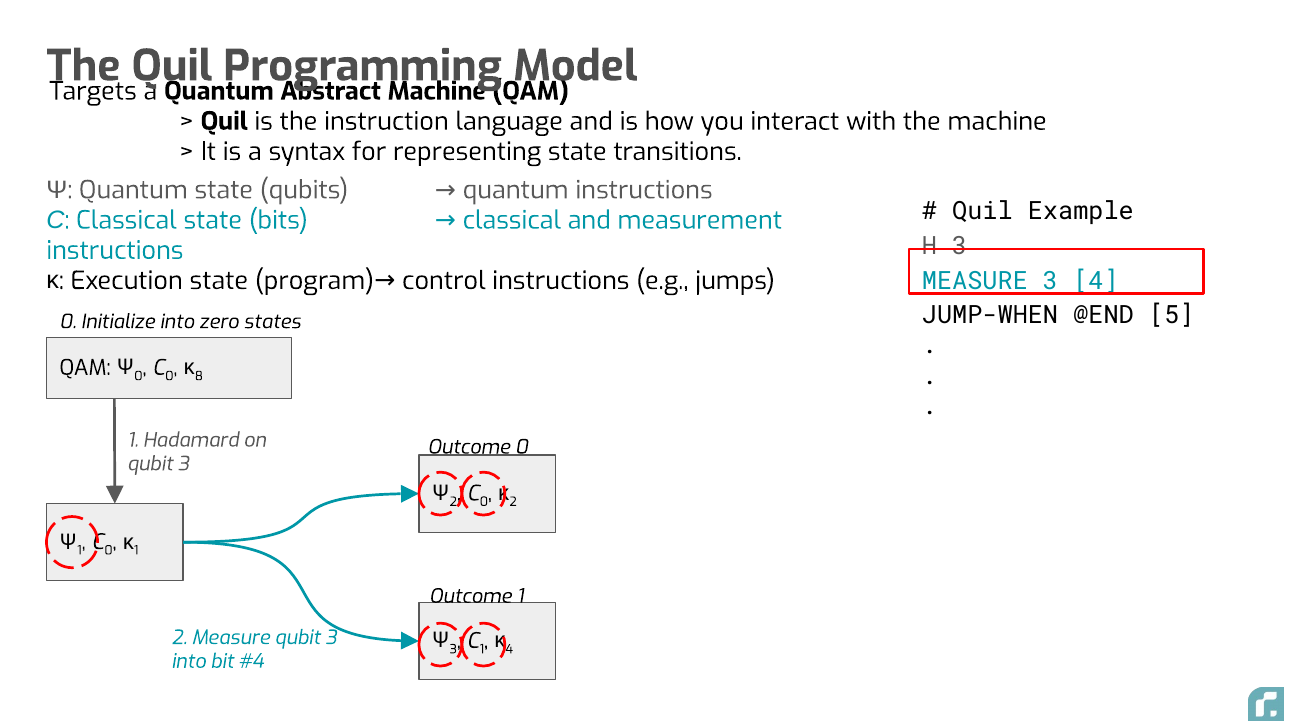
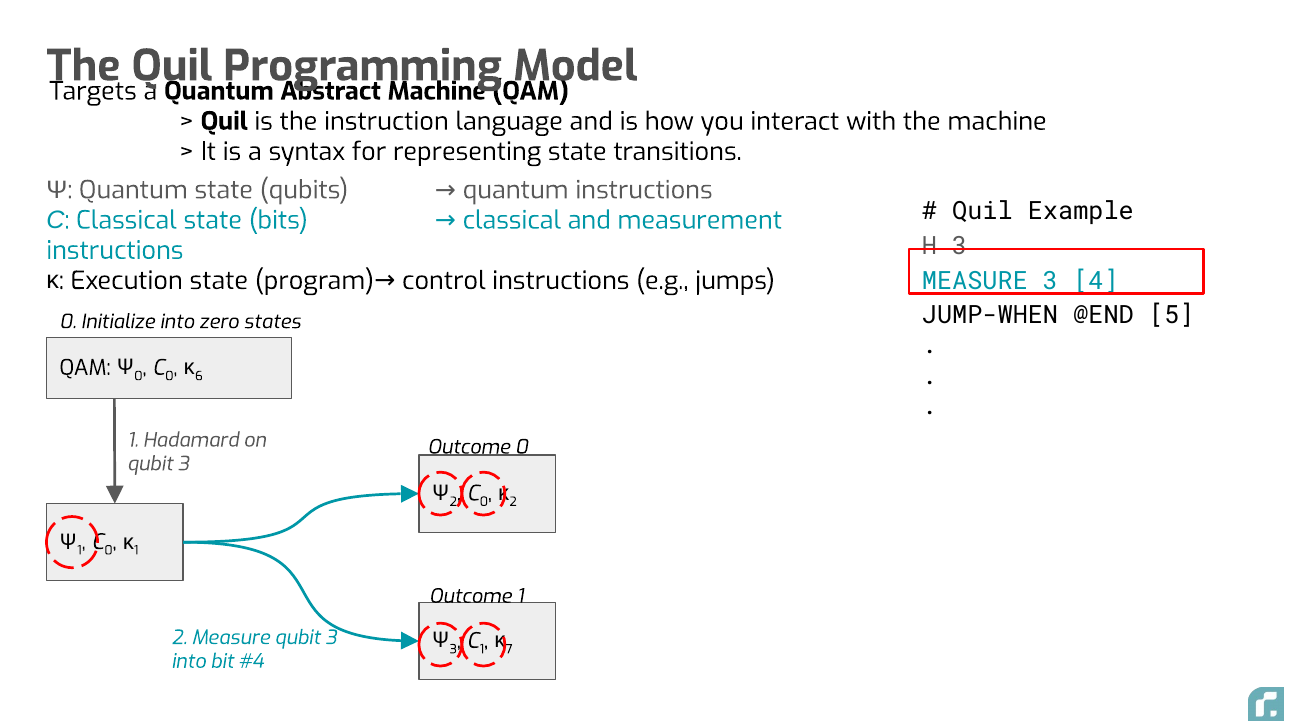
8: 8 -> 6 (199, 376)
κ 4: 4 -> 7 (509, 650)
